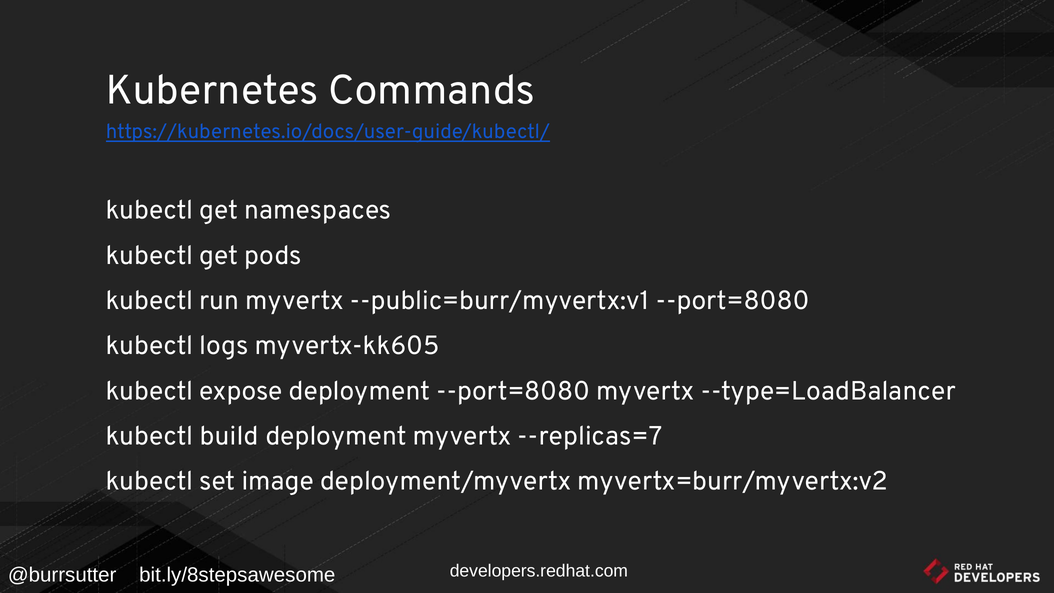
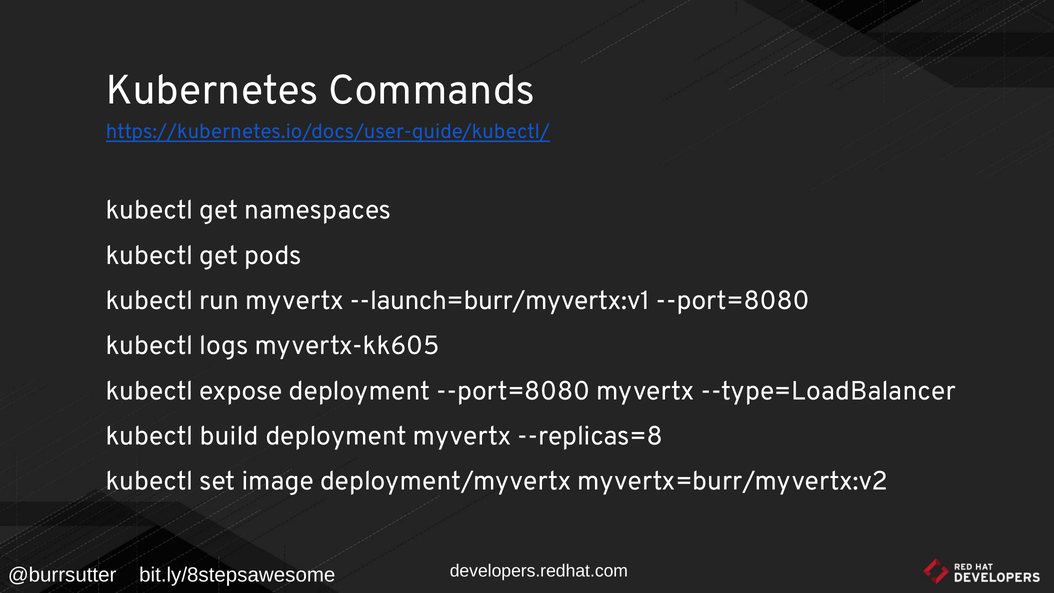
--public=burr/myvertx:v1: --public=burr/myvertx:v1 -> --launch=burr/myvertx:v1 (500, 300)
--replicas=7: --replicas=7 -> --replicas=8 (590, 436)
